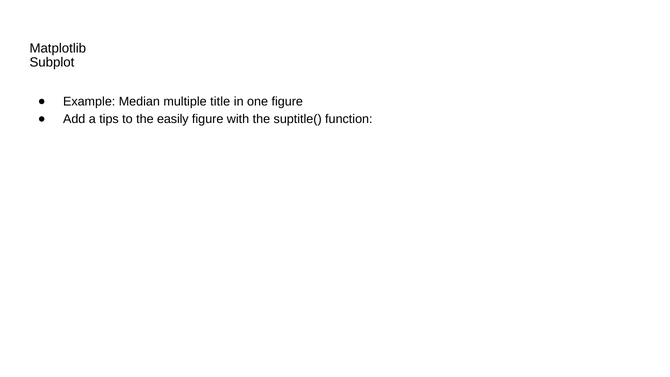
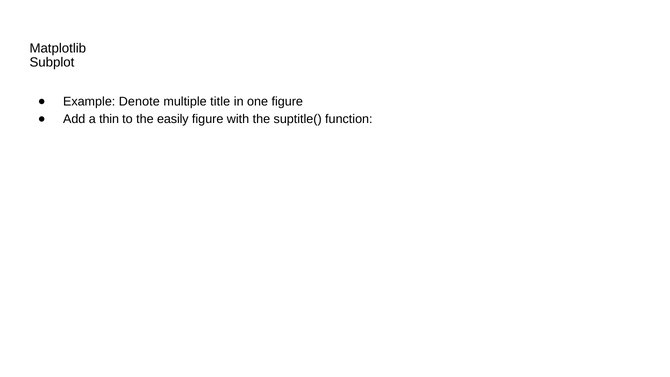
Median: Median -> Denote (139, 102)
tips: tips -> thin (109, 119)
